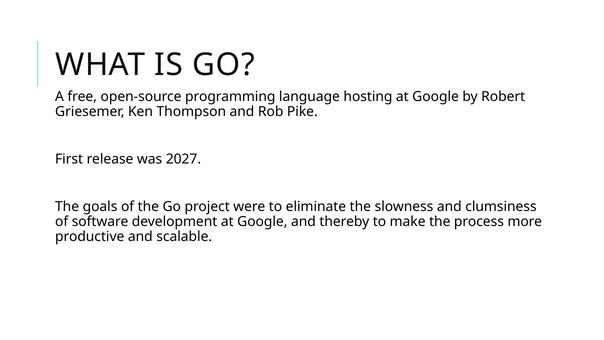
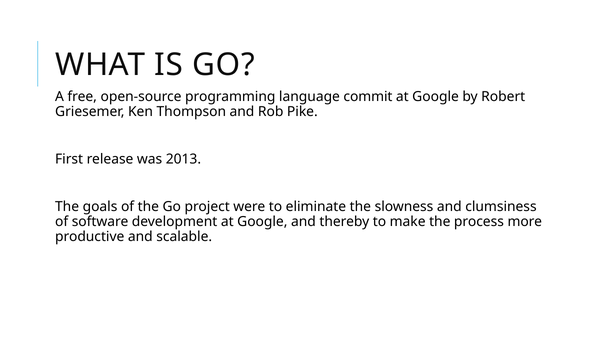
hosting: hosting -> commit (368, 97)
2027: 2027 -> 2013 (183, 159)
